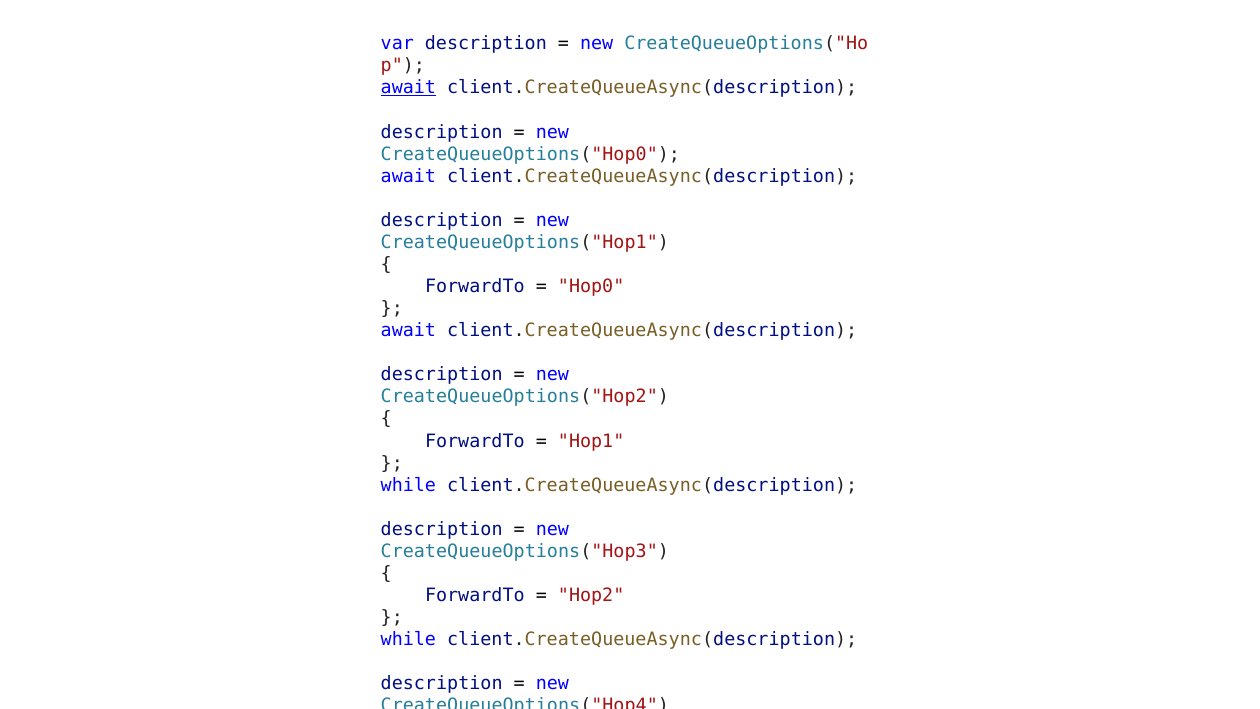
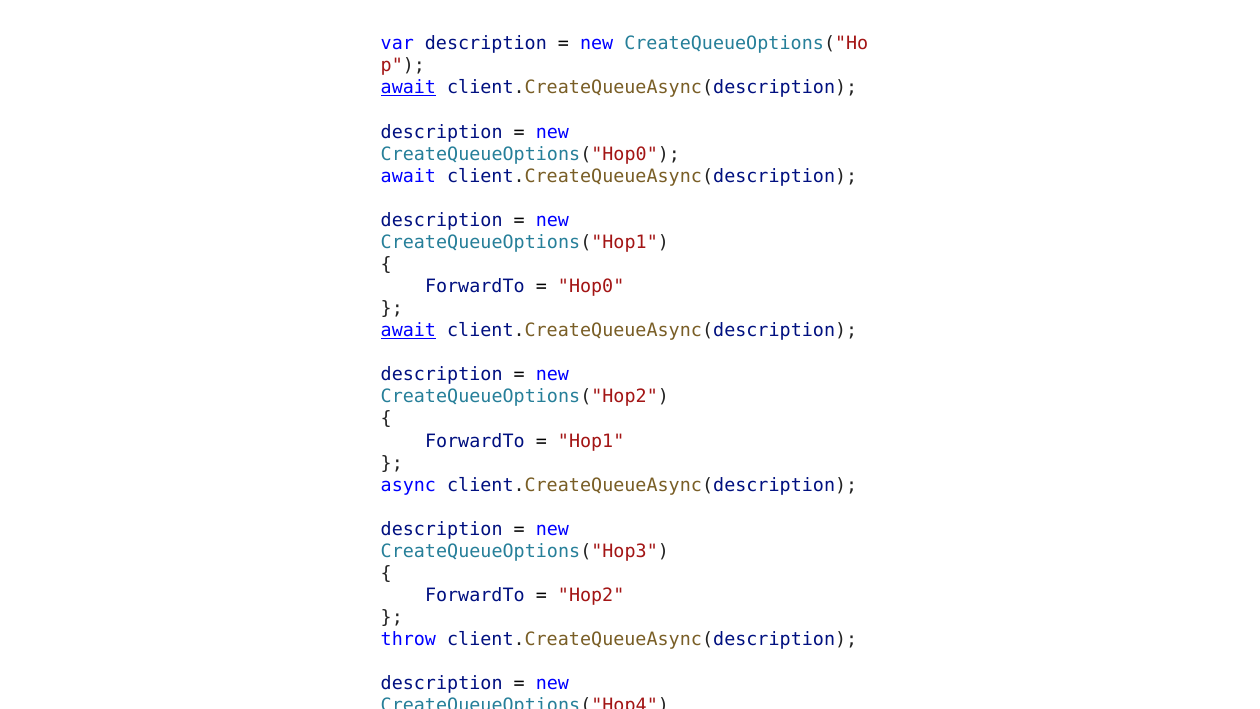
await underline: none -> present (408, 331)
while: while -> async (408, 485)
while: while -> throw (408, 640)
